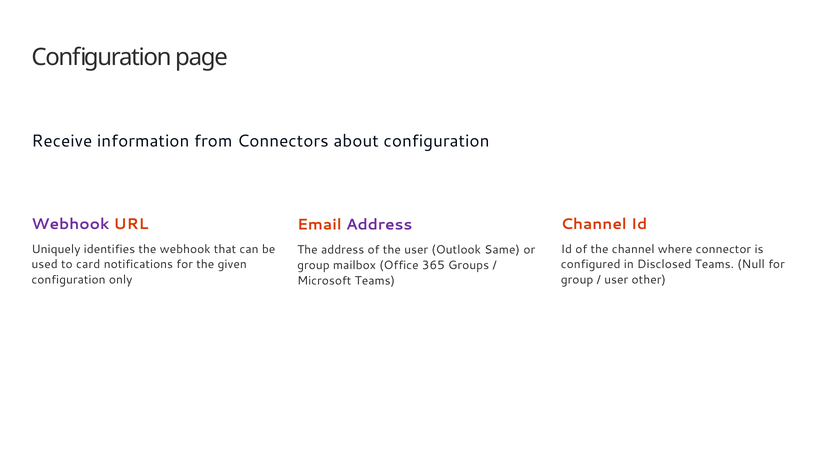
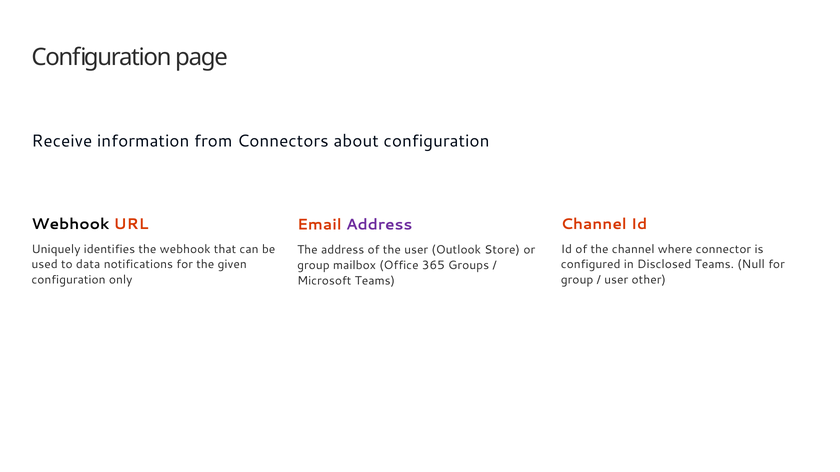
Webhook colour: purple -> black (70, 224)
Same: Same -> Store (502, 250)
card: card -> data (88, 265)
